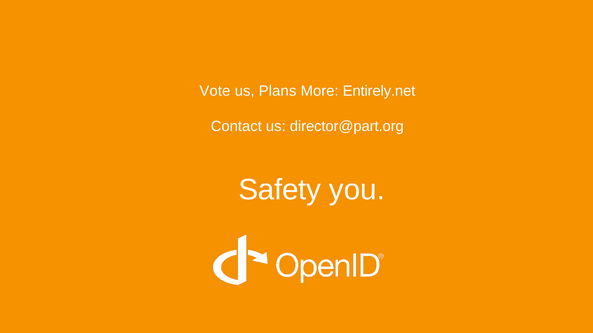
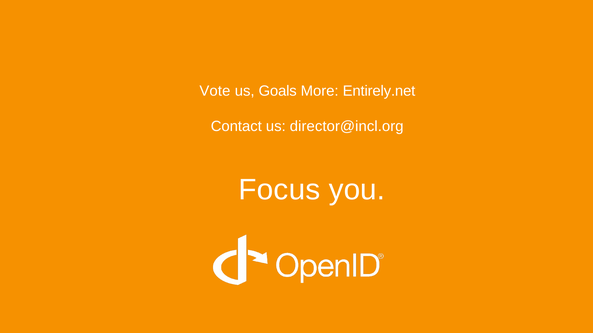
Plans: Plans -> Goals (278, 91)
director@part.org: director@part.org -> director@incl.org (347, 127)
Safety: Safety -> Focus (279, 190)
